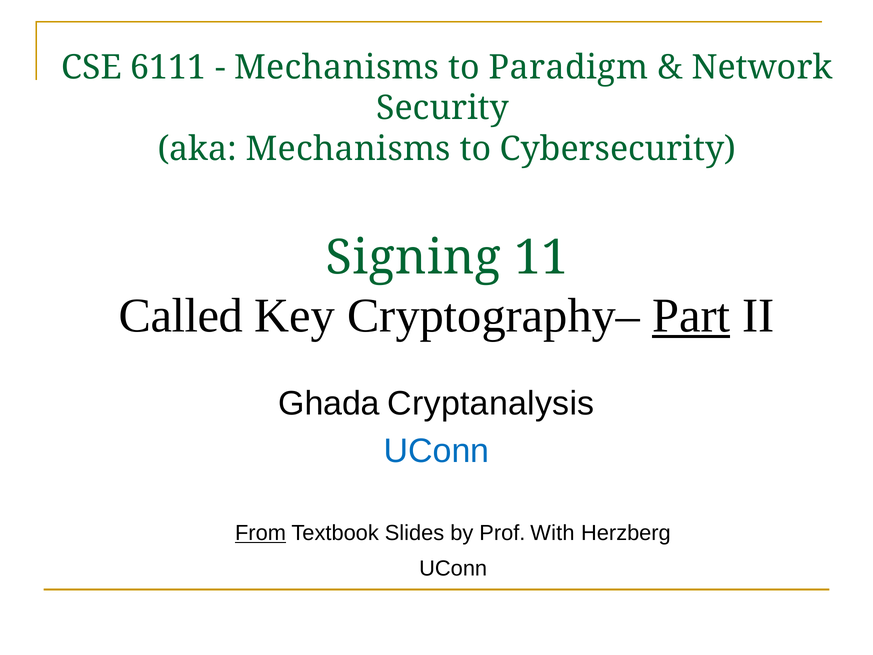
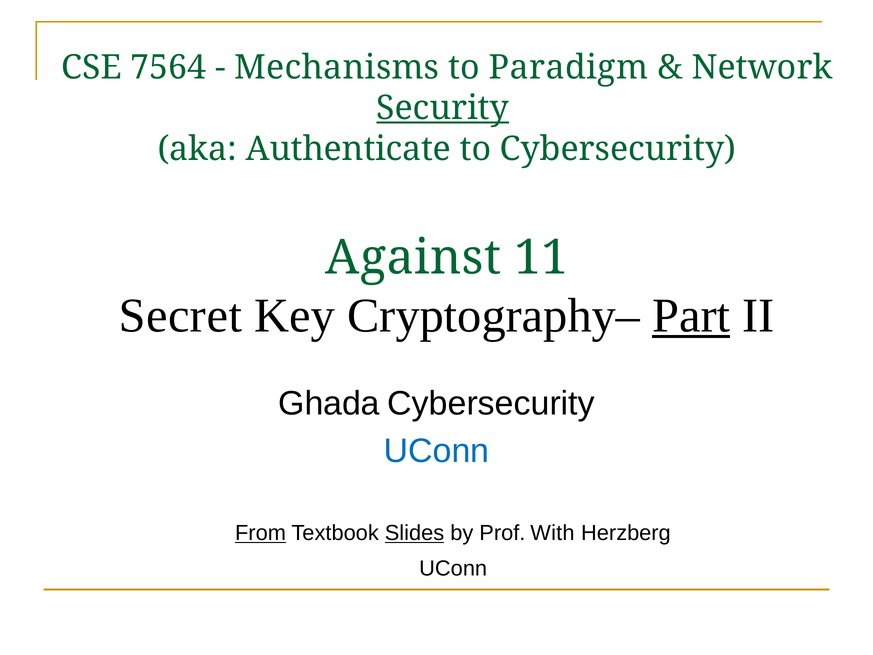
6111: 6111 -> 7564 (168, 67)
Security underline: none -> present (443, 108)
aka Mechanisms: Mechanisms -> Authenticate (348, 149)
Signing: Signing -> Against (413, 258)
Called: Called -> Secret (180, 316)
Ghada Cryptanalysis: Cryptanalysis -> Cybersecurity (491, 403)
Slides underline: none -> present (414, 533)
